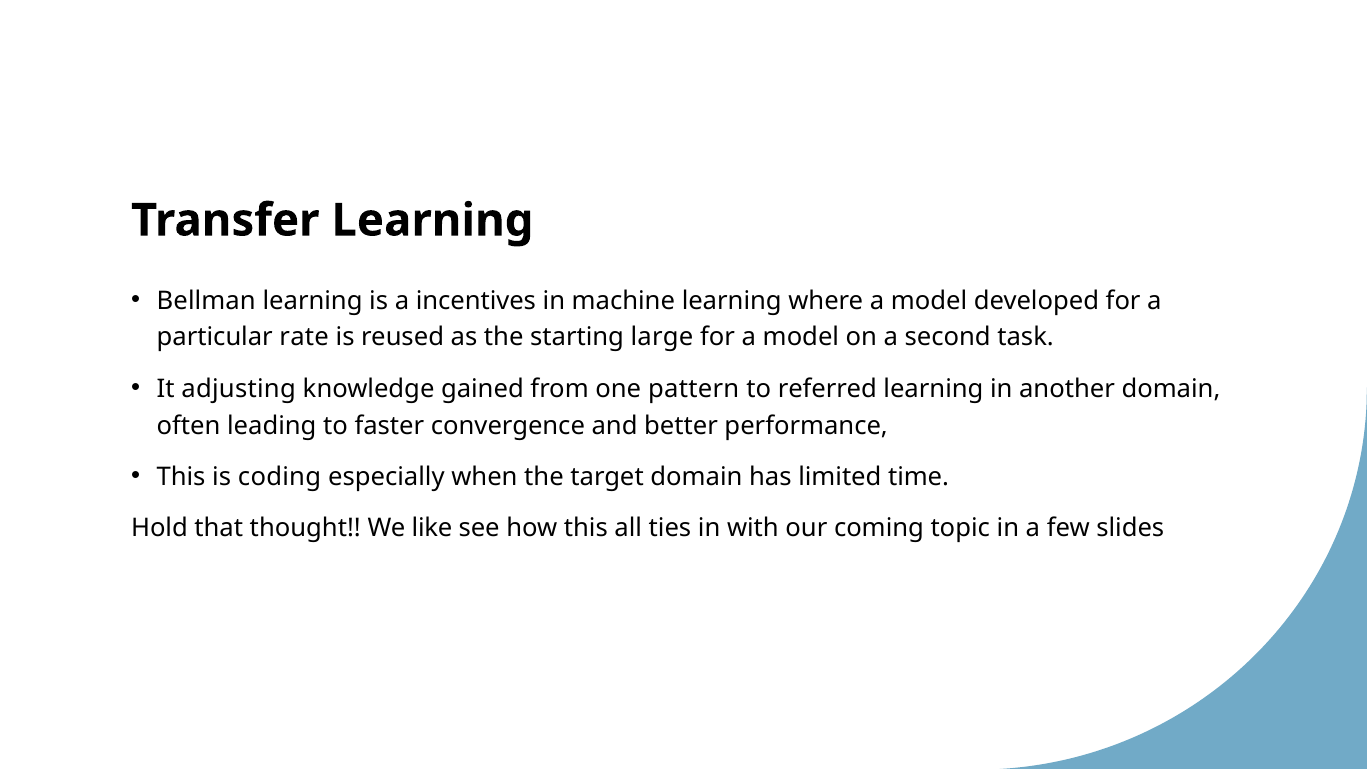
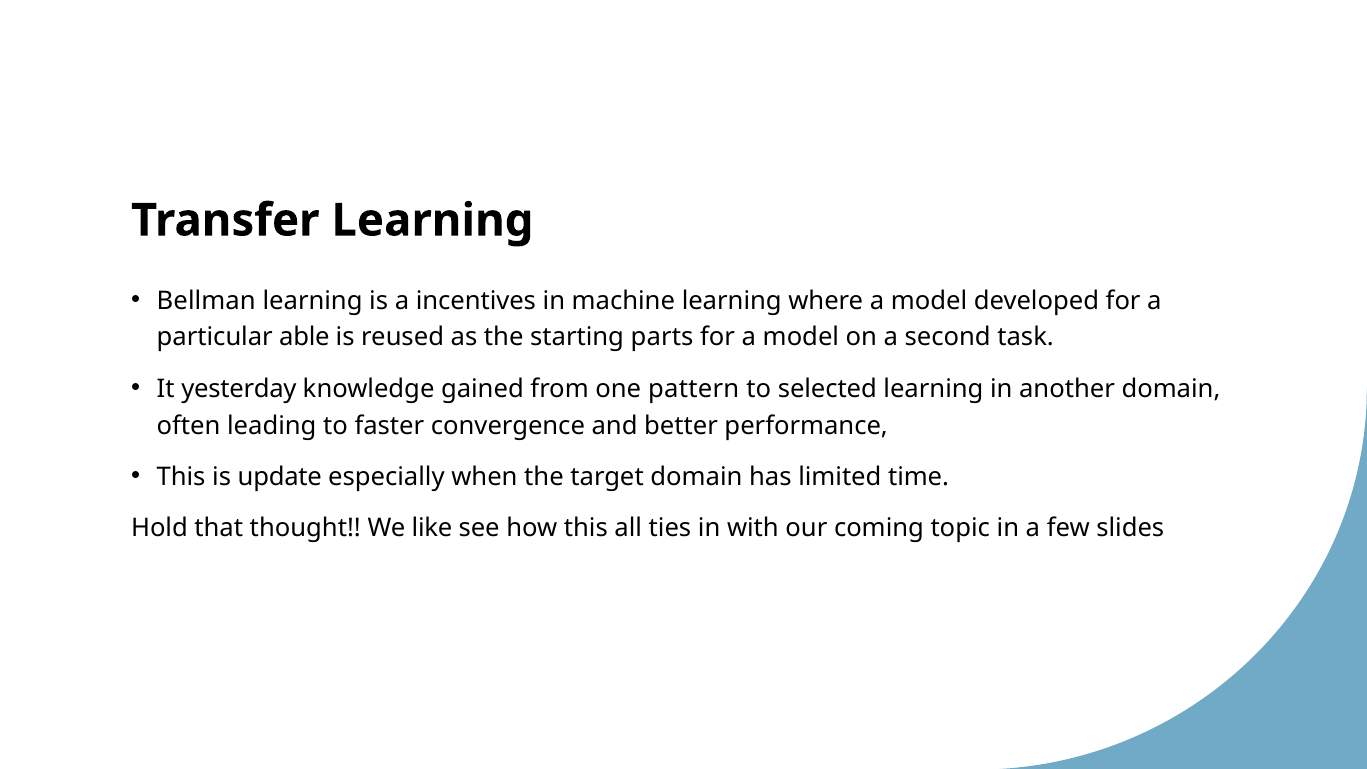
rate: rate -> able (304, 337)
large: large -> parts (662, 337)
adjusting: adjusting -> yesterday (239, 389)
referred: referred -> selected (827, 389)
coding: coding -> update (280, 477)
